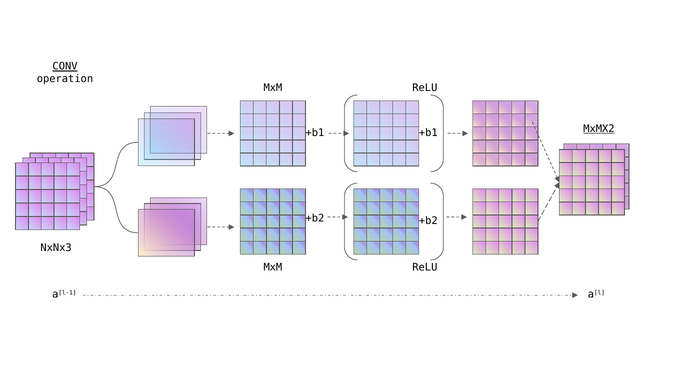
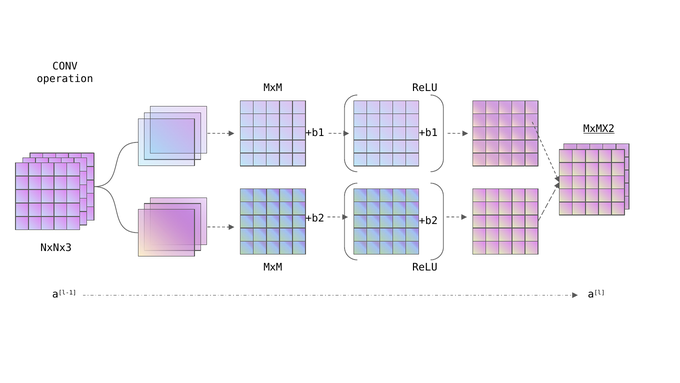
CONV underline: present -> none (65, 66)
